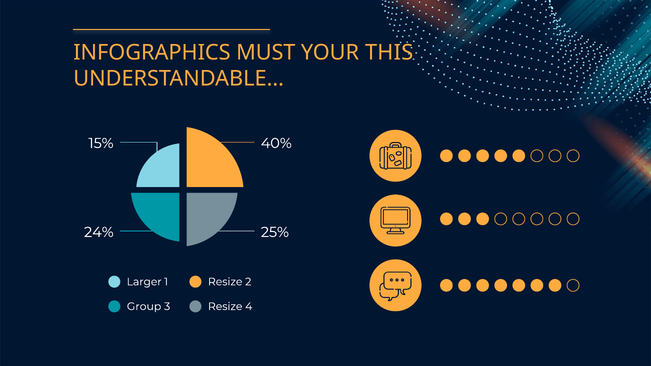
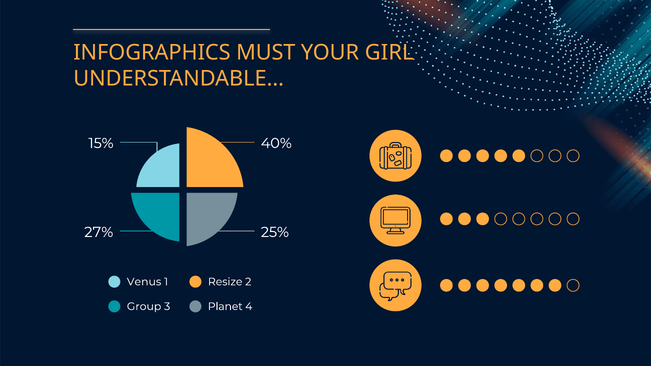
THIS: THIS -> GIRL (389, 53)
24%: 24% -> 27% (99, 232)
Larger: Larger -> Venus (144, 282)
3 Resize: Resize -> Planet (225, 307)
